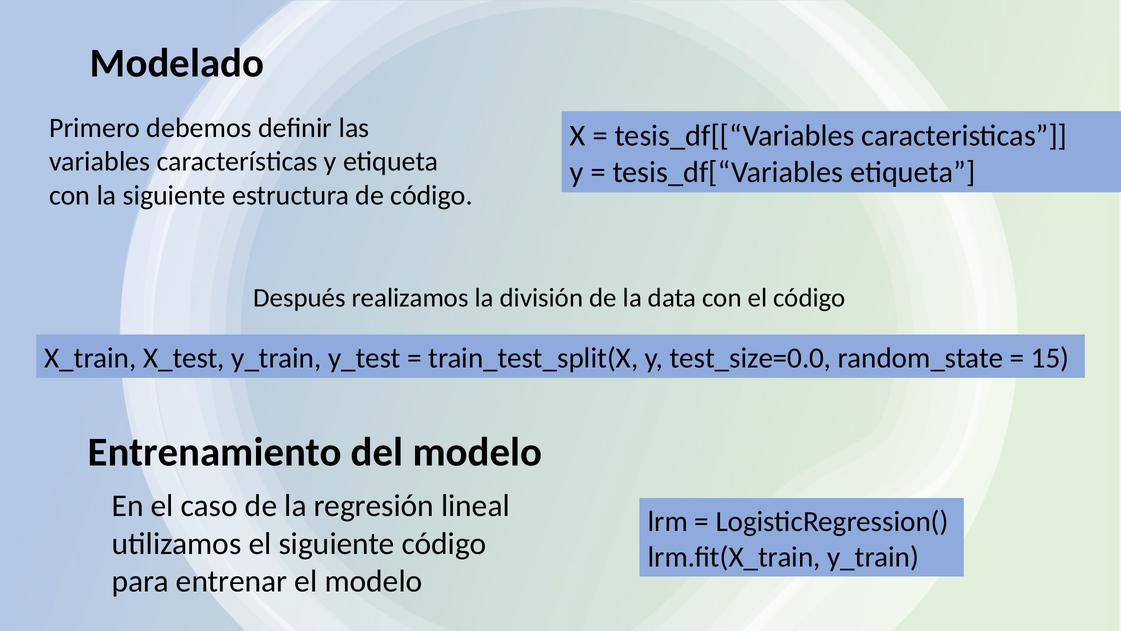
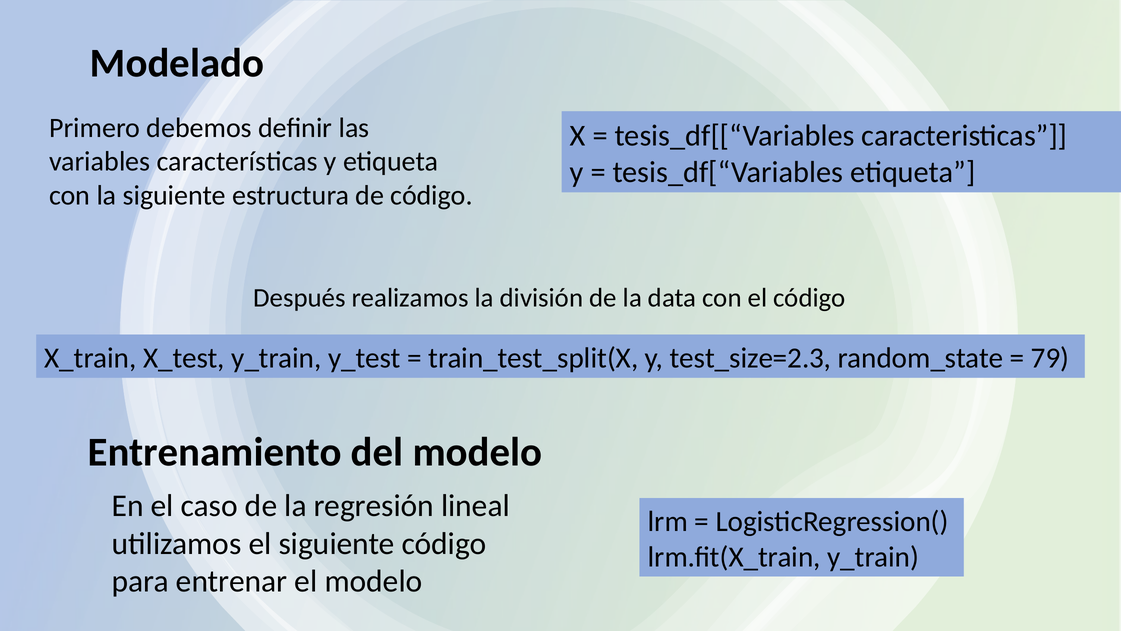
test_size=0.0: test_size=0.0 -> test_size=2.3 (751, 358)
15: 15 -> 79 (1050, 358)
